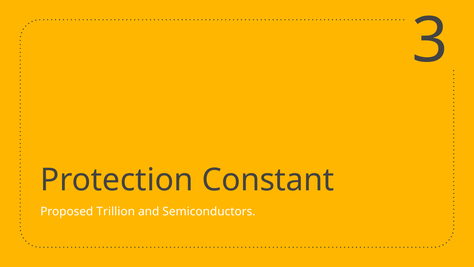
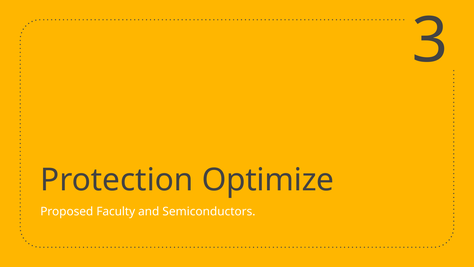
Constant: Constant -> Optimize (268, 180)
Trillion: Trillion -> Faculty (116, 211)
